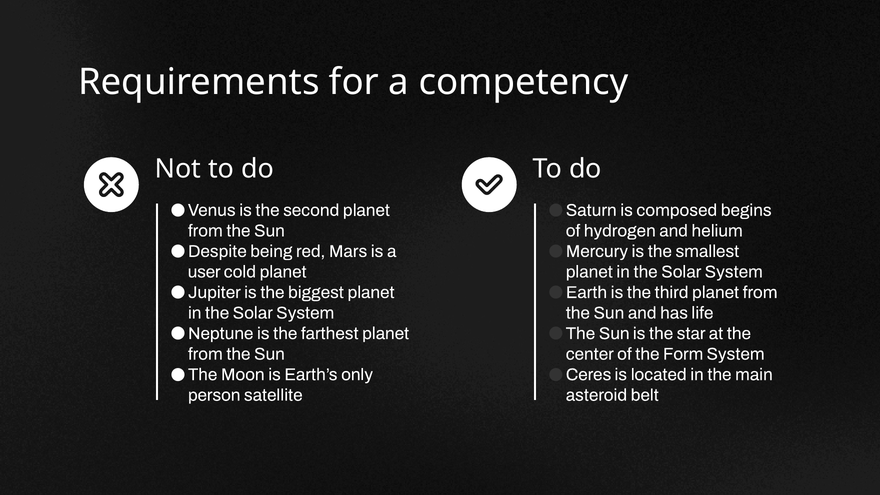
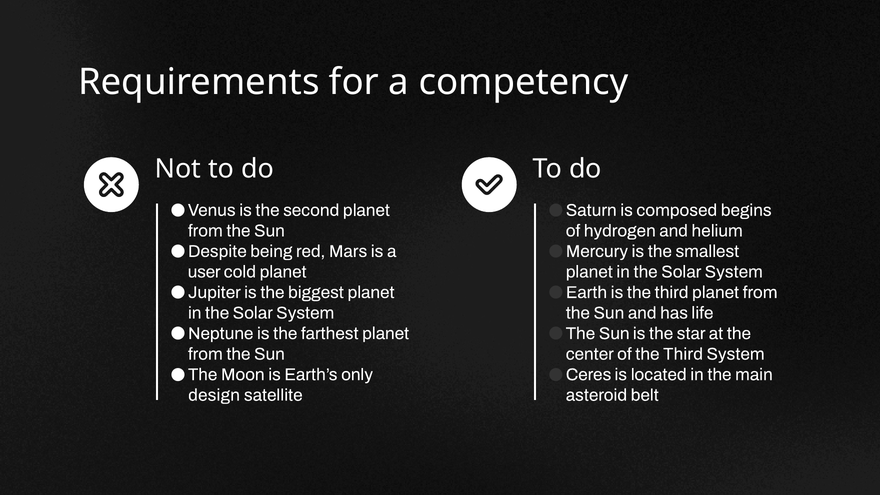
of the Form: Form -> Third (683, 354)
person: person -> design (214, 395)
